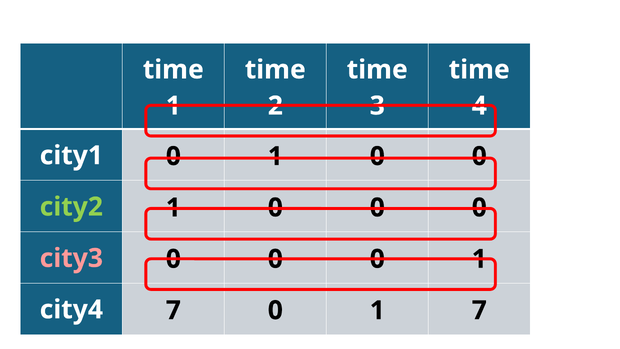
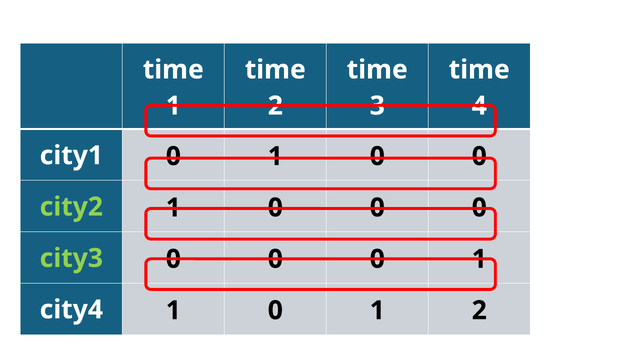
city3 colour: pink -> light green (71, 258)
city4 7: 7 -> 1 (173, 310)
1 7: 7 -> 2 (479, 310)
